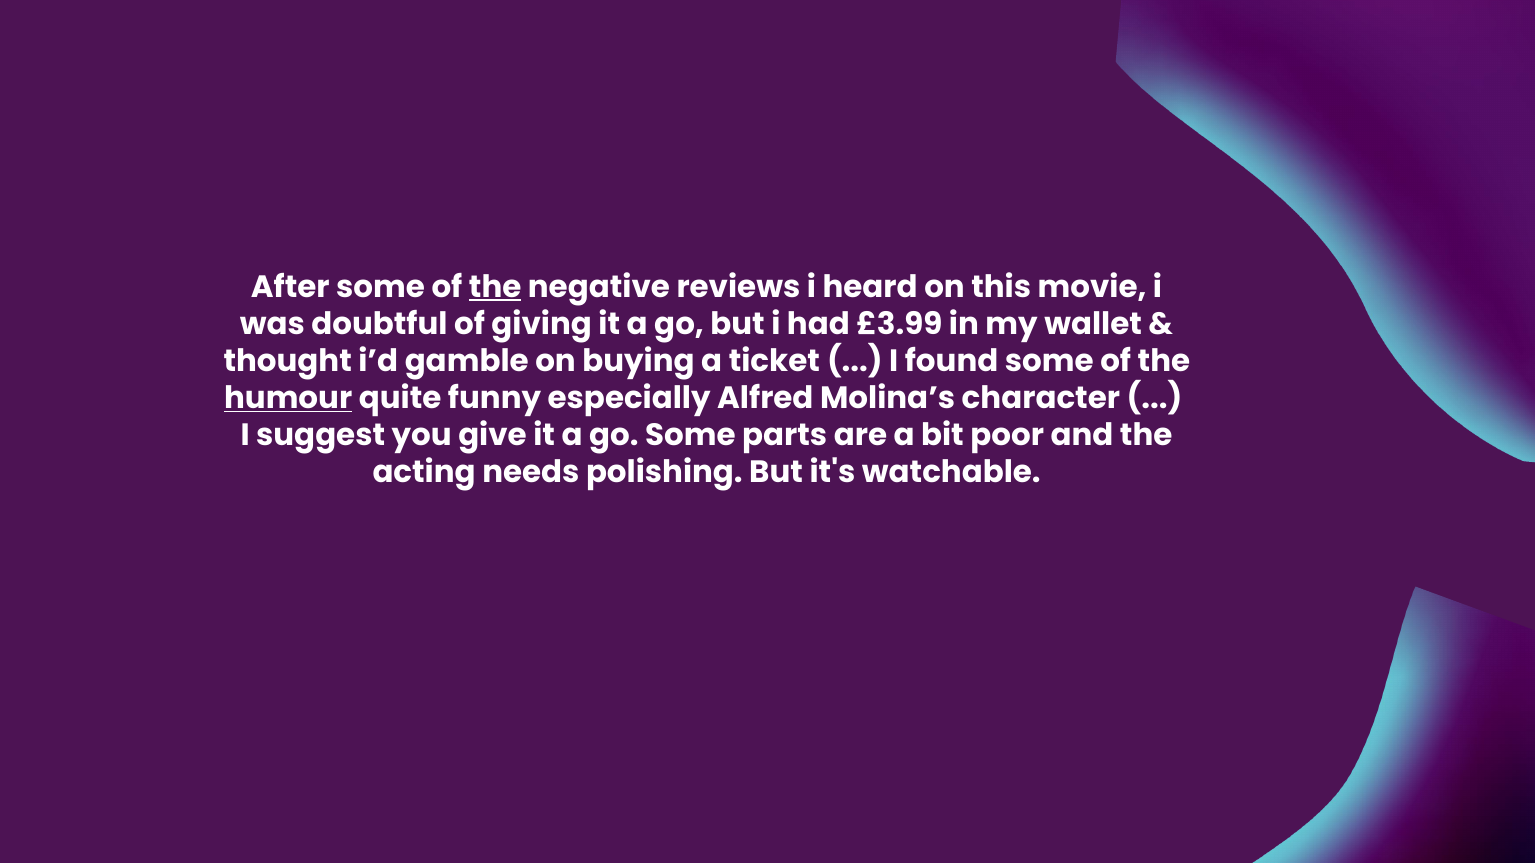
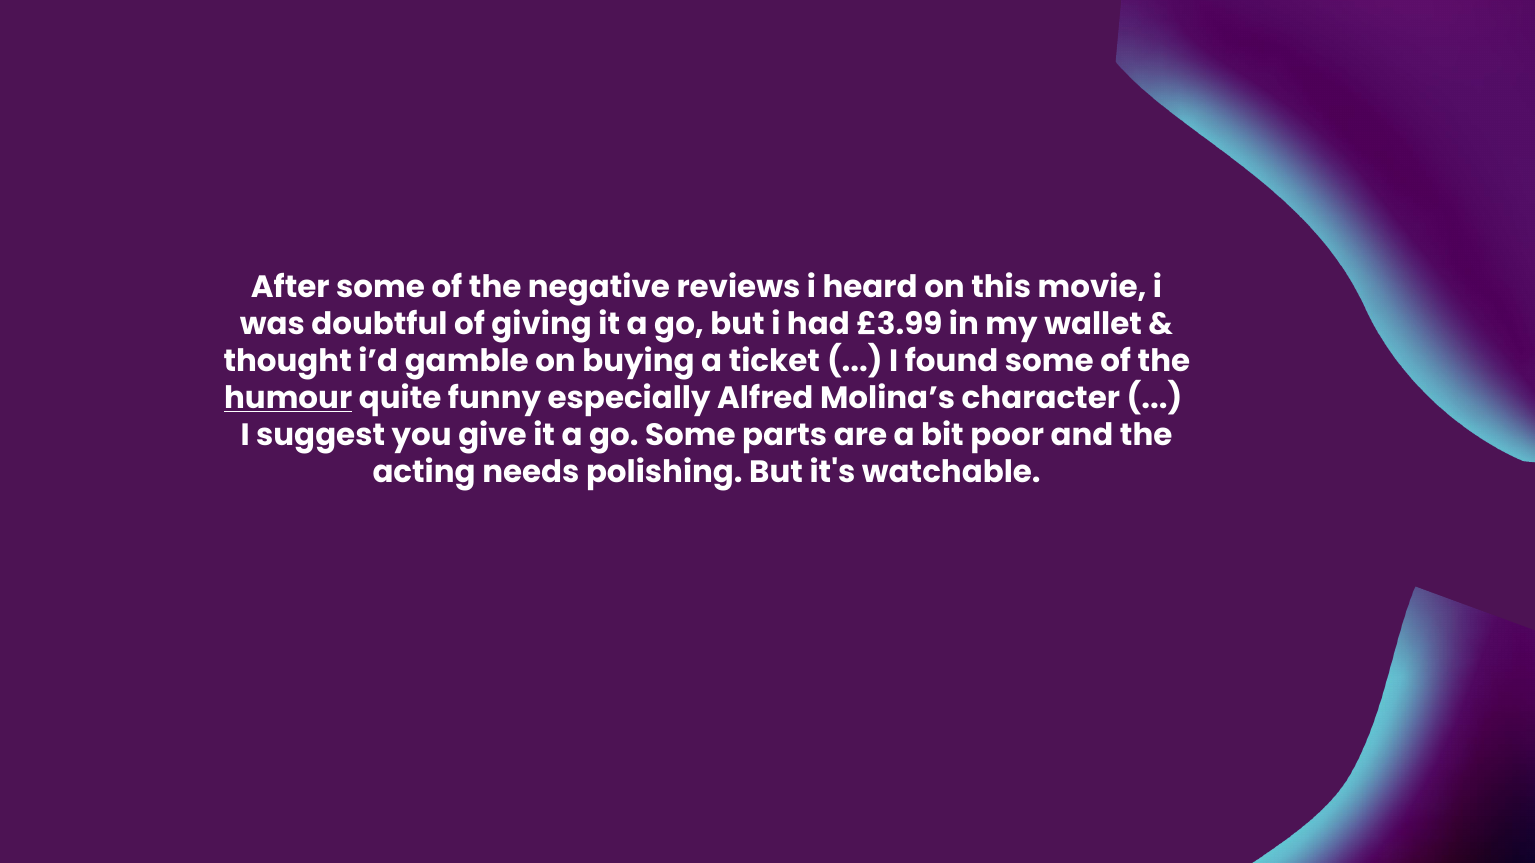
the underline: present -> none (495, 287)
